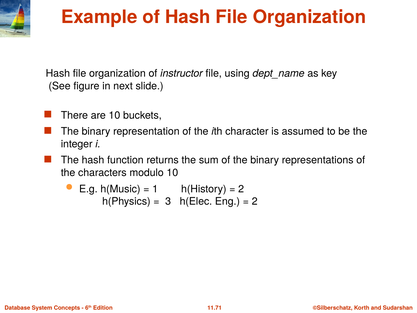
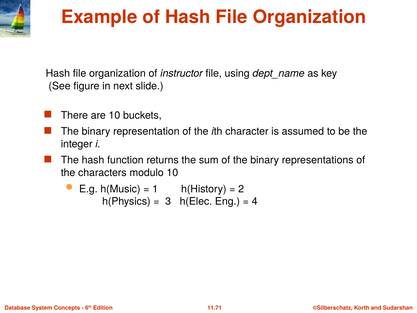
2: 2 -> 4 (255, 201)
